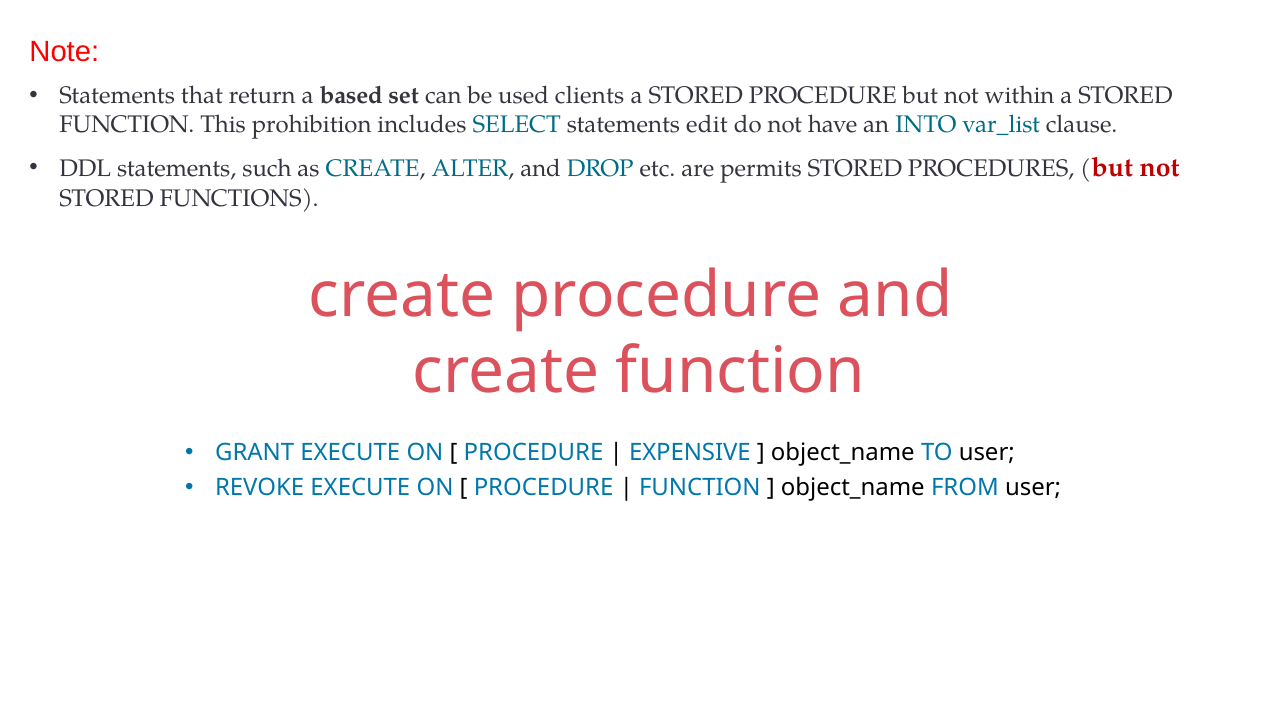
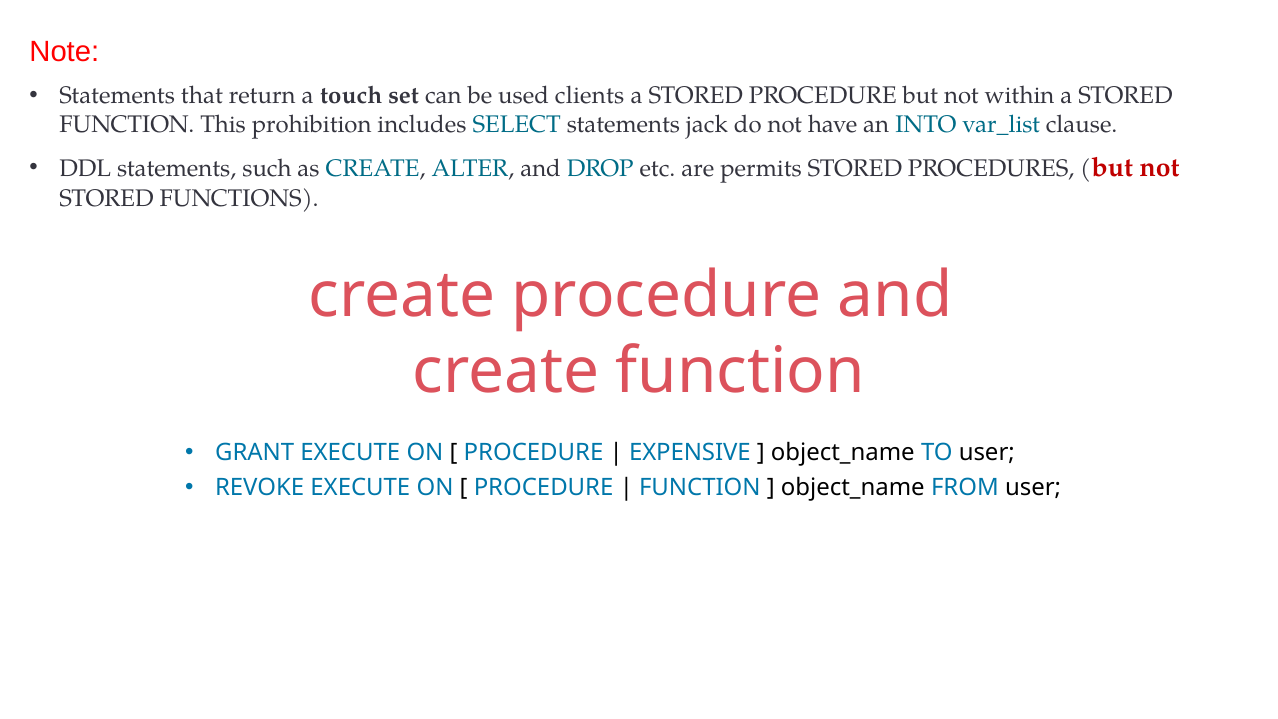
based: based -> touch (351, 96)
edit: edit -> jack (707, 125)
